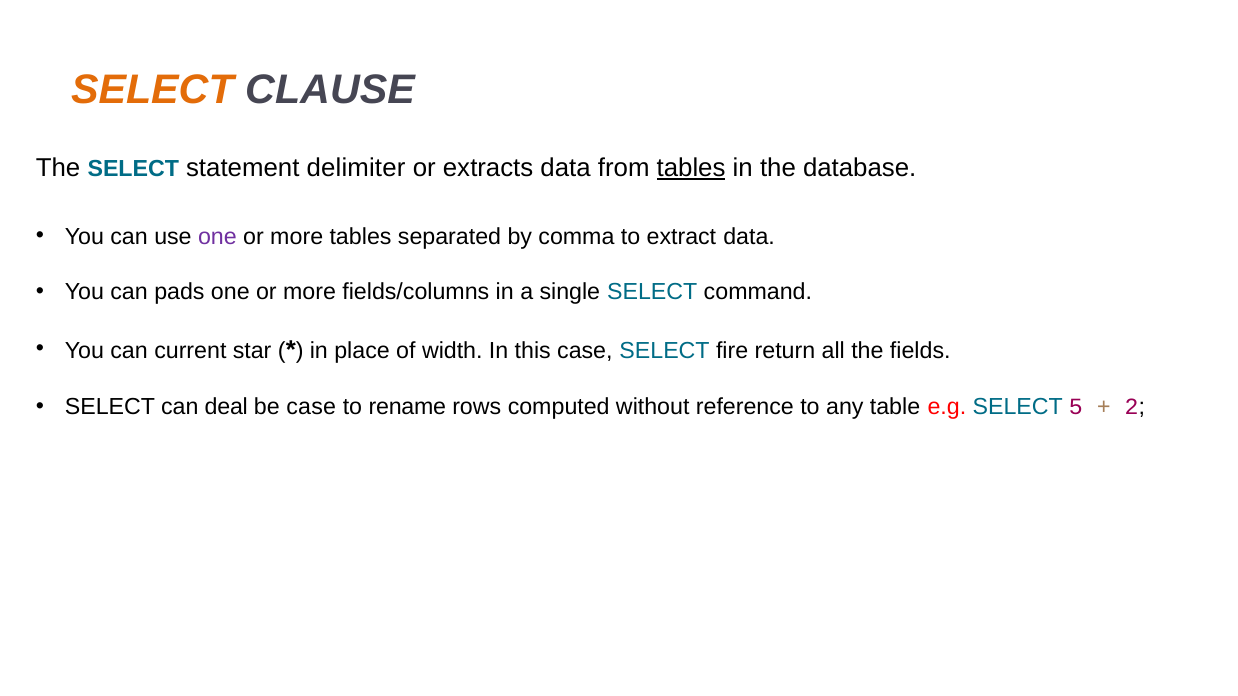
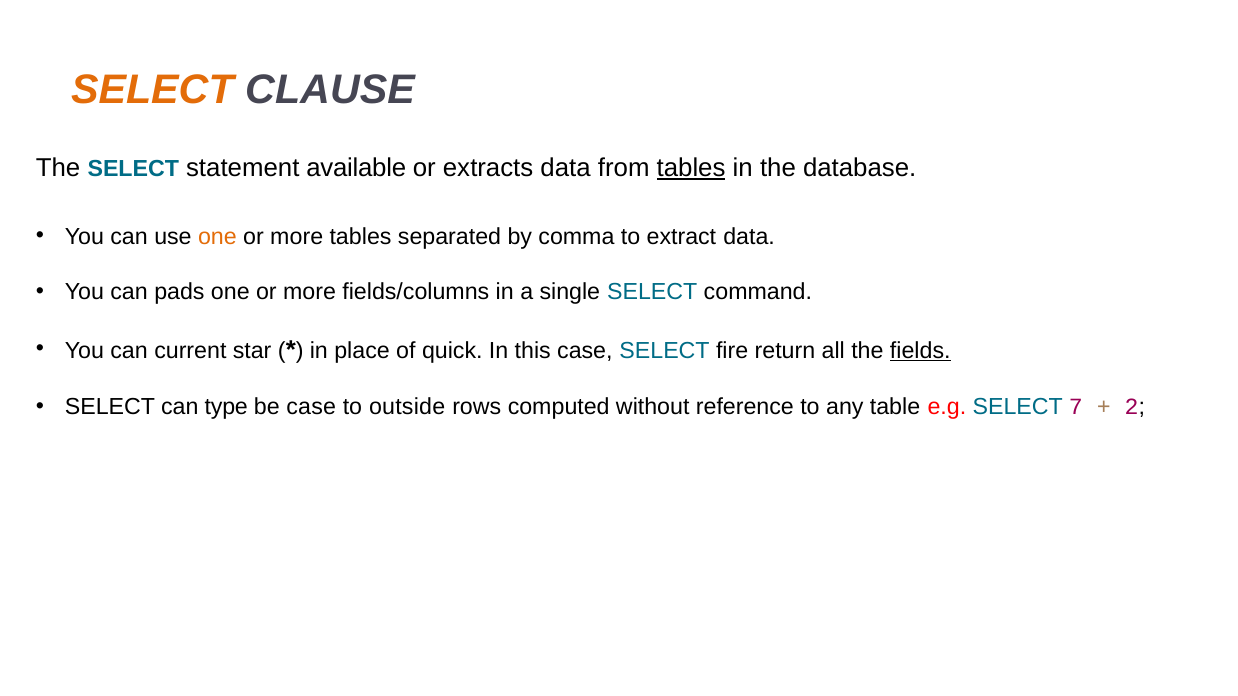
delimiter: delimiter -> available (356, 168)
one colour: purple -> orange (217, 237)
width: width -> quick (452, 351)
fields underline: none -> present (920, 351)
deal: deal -> type (226, 407)
rename: rename -> outside (407, 407)
5: 5 -> 7 (1076, 407)
